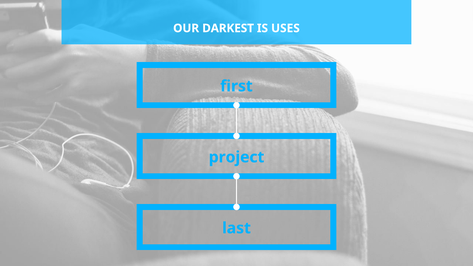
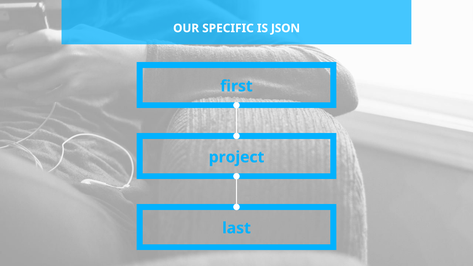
DARKEST: DARKEST -> SPECIFIC (228, 28)
USES: USES -> JSON (286, 28)
